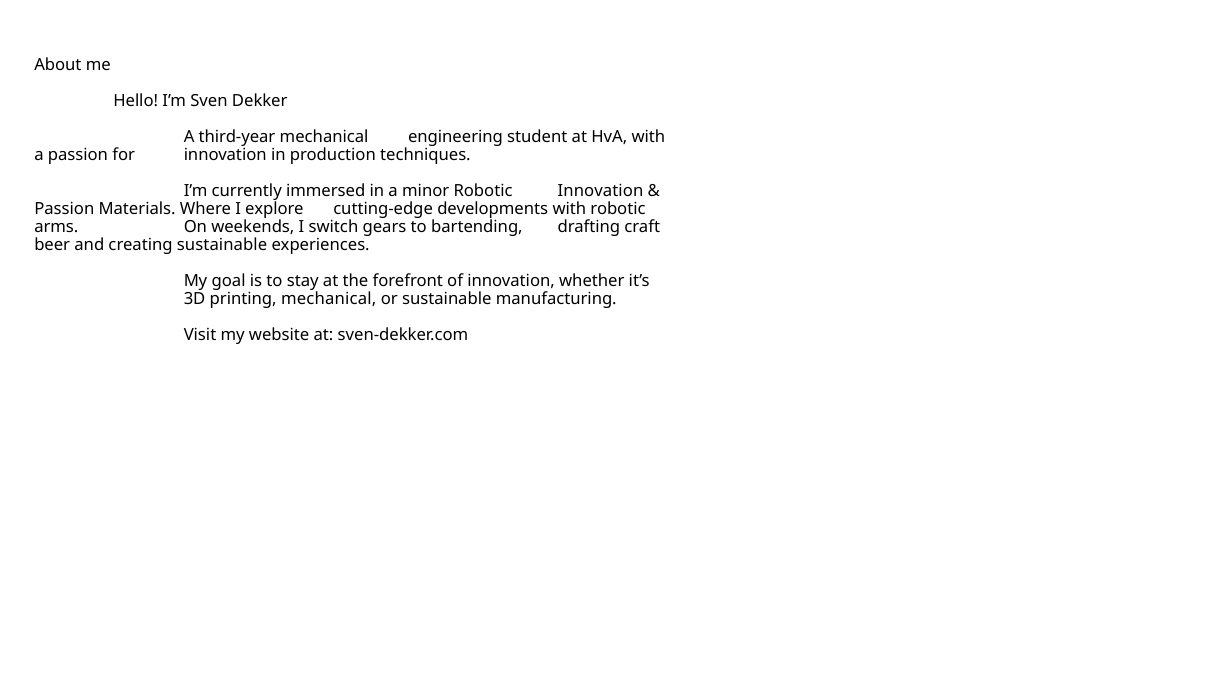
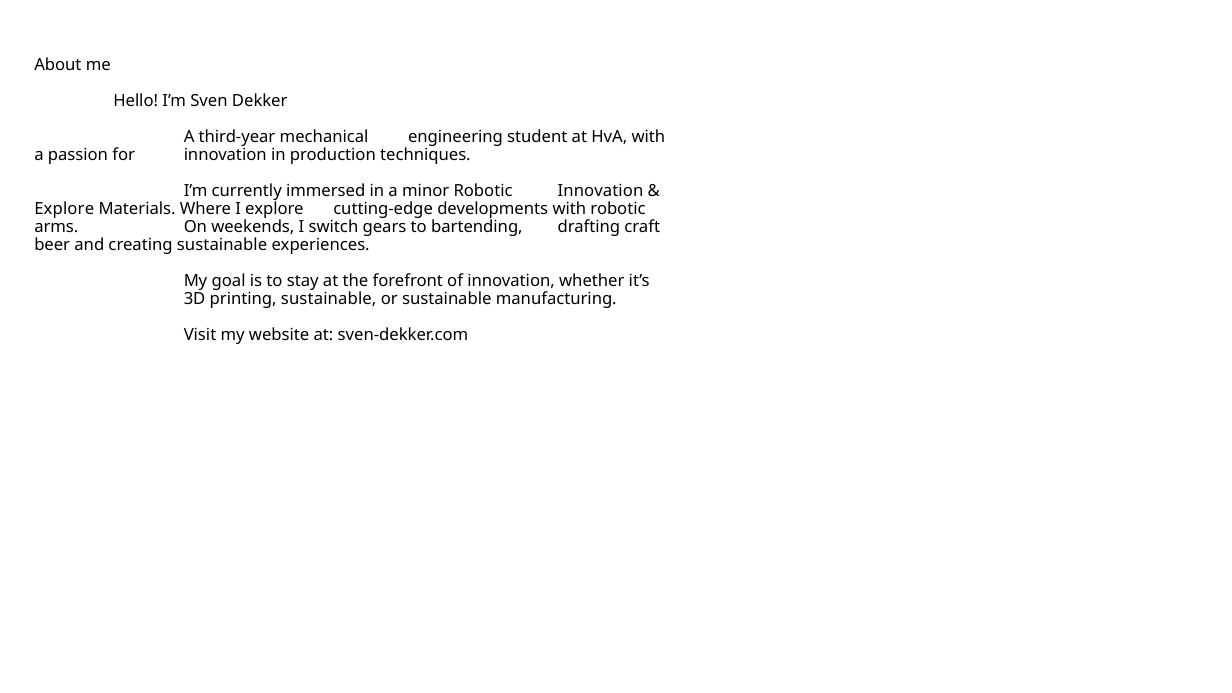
Passion: Passion -> Explore (64, 209)
printing mechanical: mechanical -> sustainable (329, 299)
